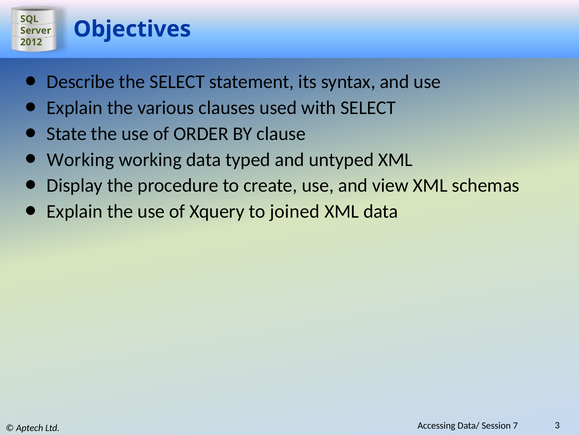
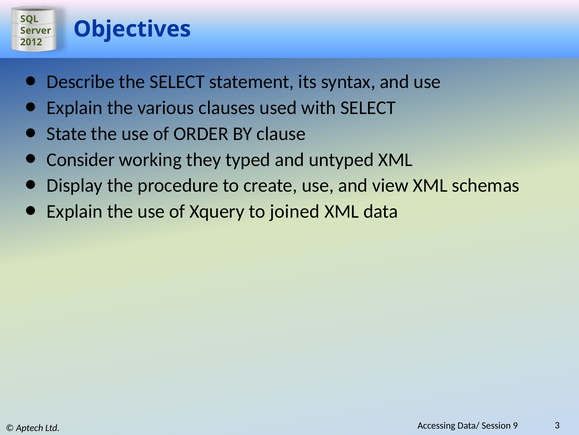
Working: Working -> Consider (81, 159)
working data: data -> they (204, 159)
7: 7 -> 9 (515, 425)
